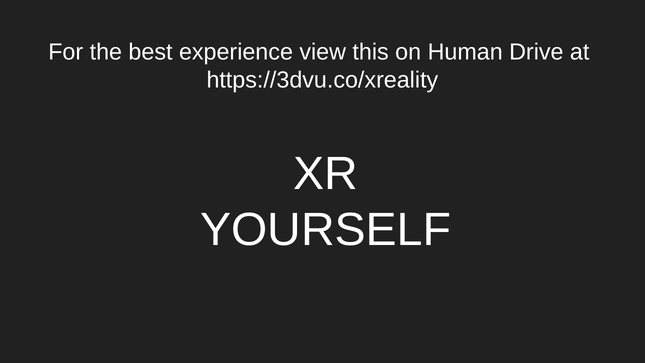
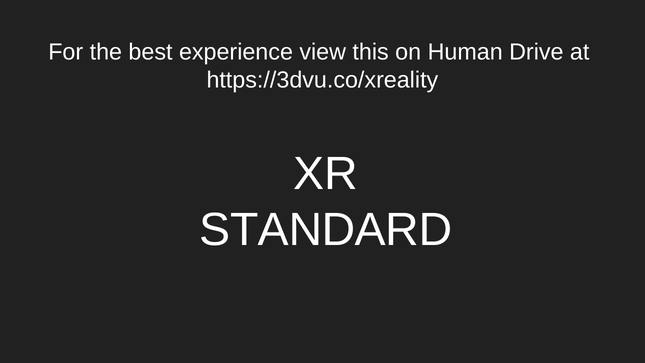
YOURSELF: YOURSELF -> STANDARD (326, 230)
